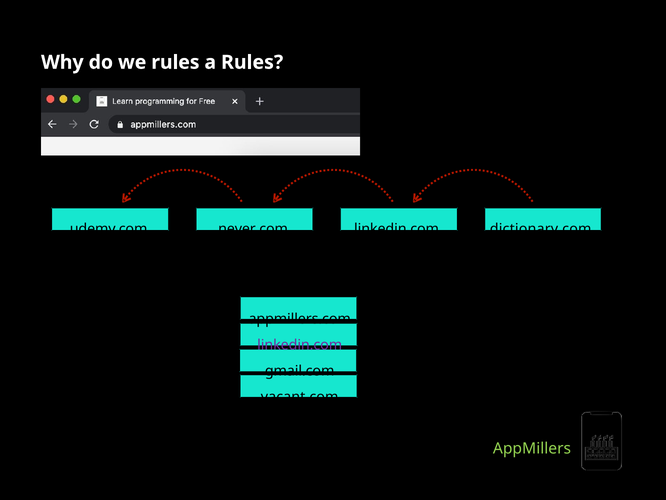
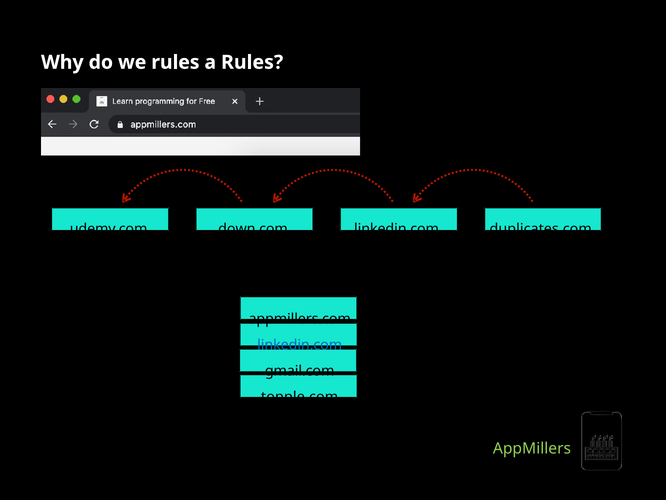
never.com: never.com -> down.com (253, 229)
dictionary.com: dictionary.com -> duplicates.com (541, 229)
linkedin.com colour: purple -> blue (300, 345)
vacant.com: vacant.com -> topple.com (300, 397)
